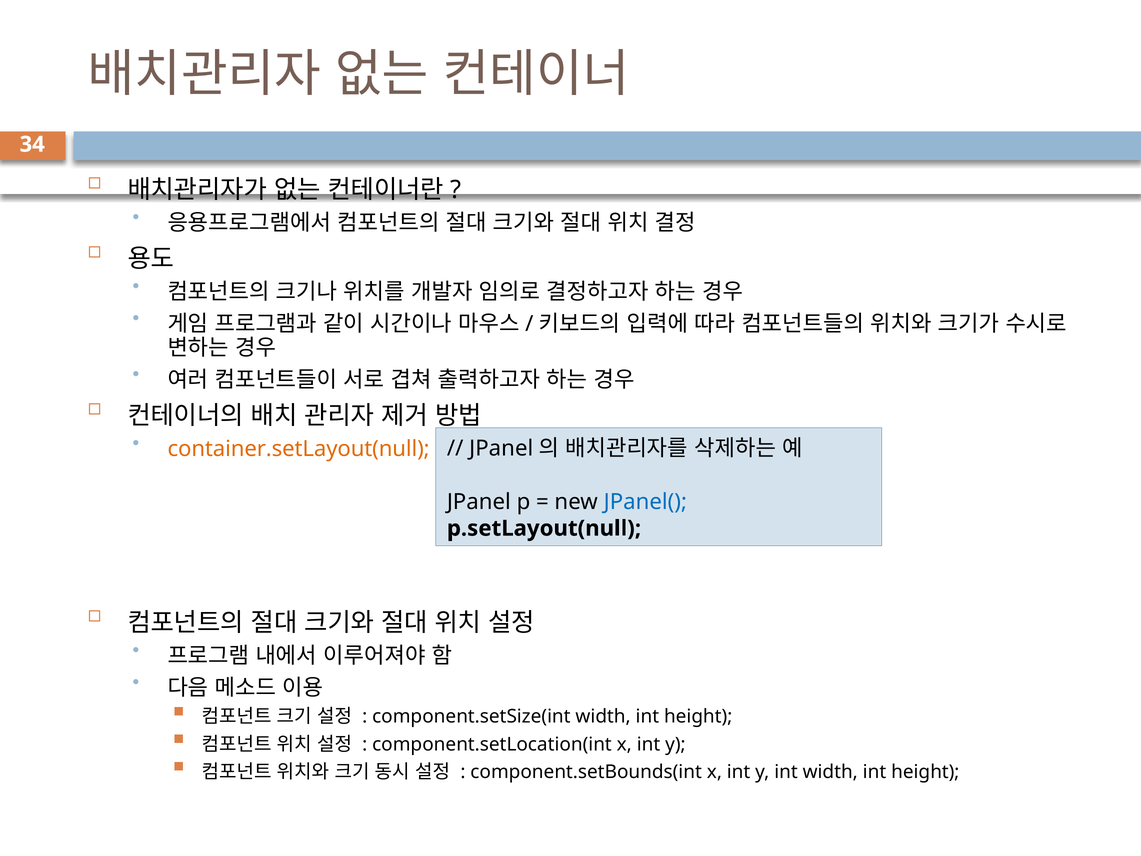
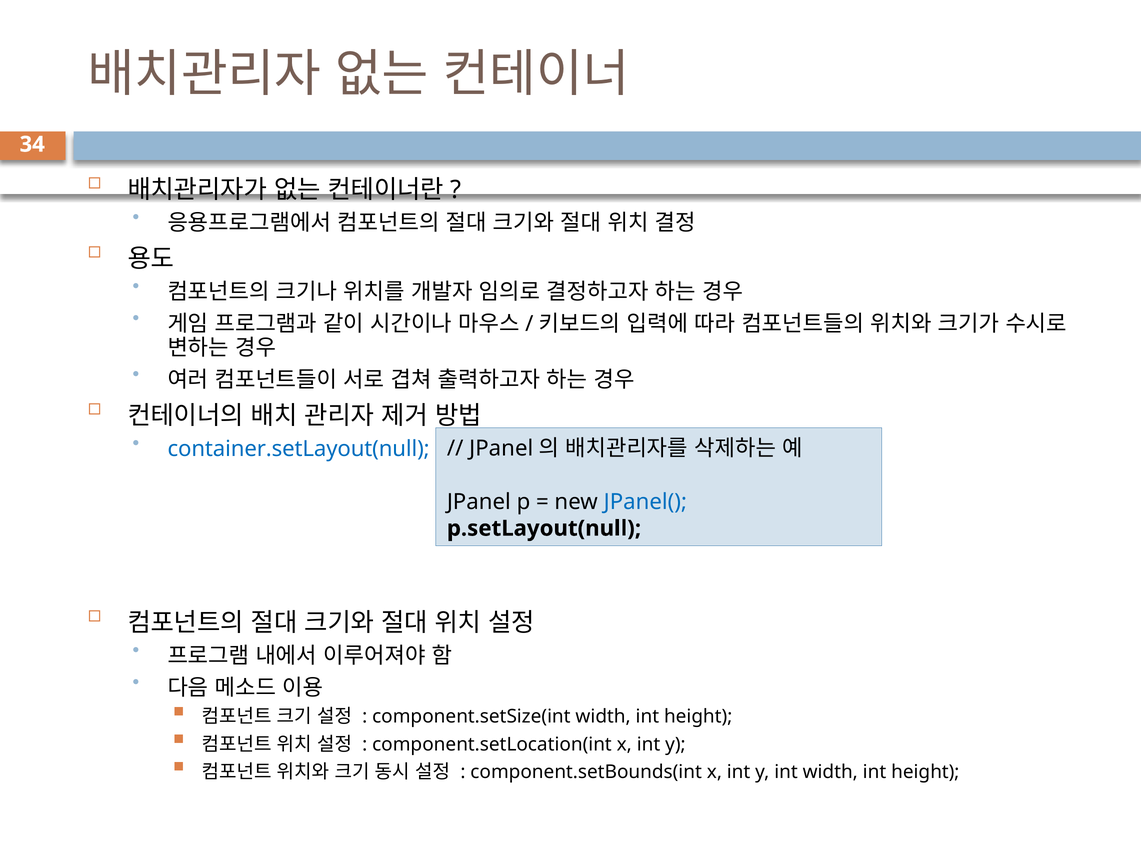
container.setLayout(null colour: orange -> blue (299, 449)
